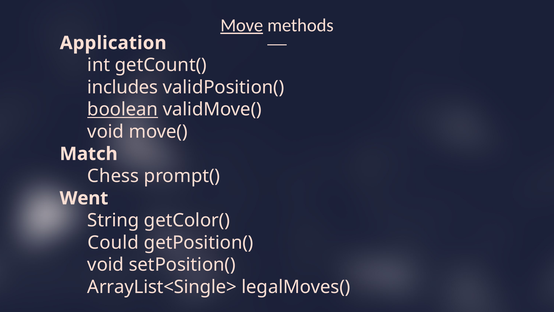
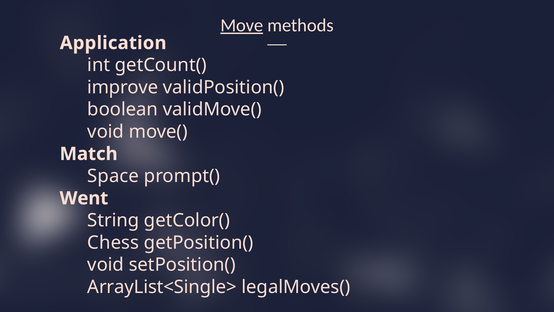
includes: includes -> improve (123, 87)
boolean underline: present -> none (123, 109)
Chess: Chess -> Space (113, 176)
Could: Could -> Chess (113, 242)
